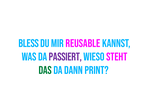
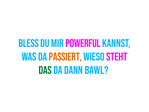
reusable: reusable -> powerful (83, 43)
passiert colour: purple -> orange (65, 57)
print: print -> bawl (97, 70)
